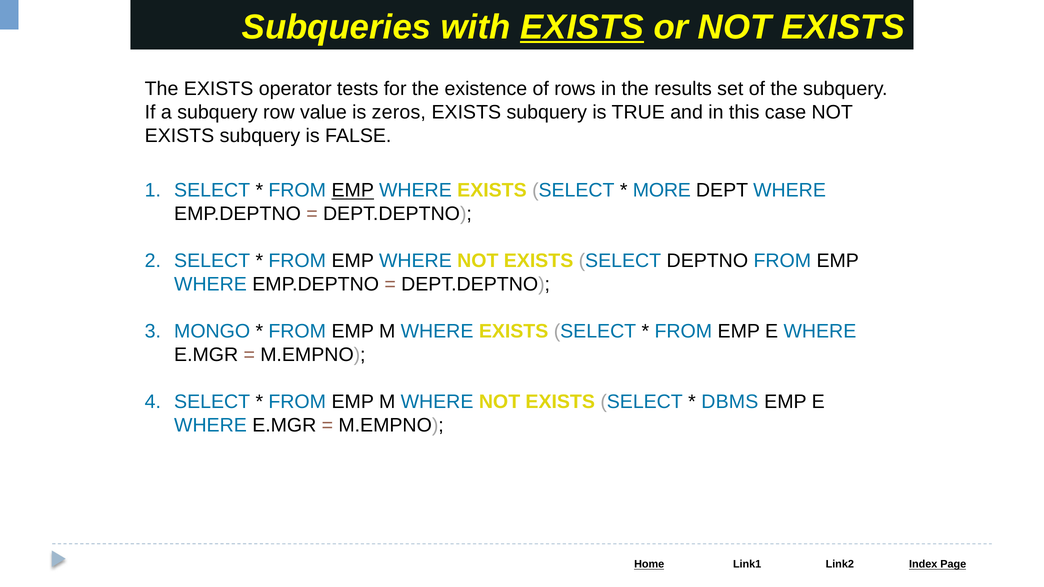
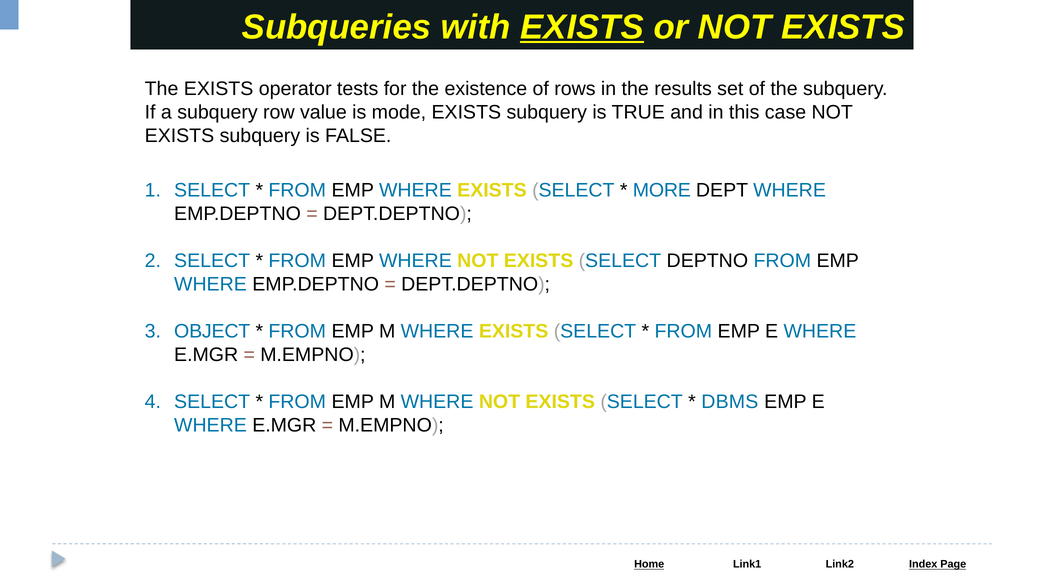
zeros: zeros -> mode (399, 112)
EMP underline: present -> none (353, 191)
MONGO: MONGO -> OBJECT (212, 332)
